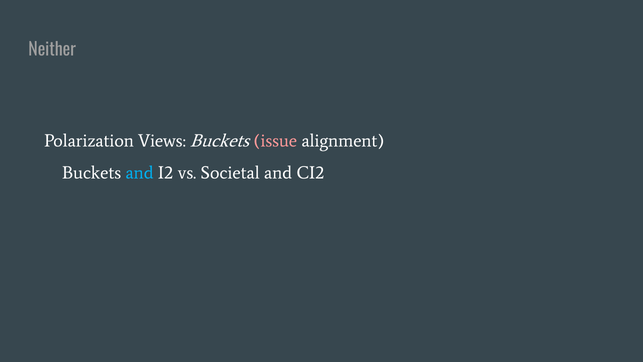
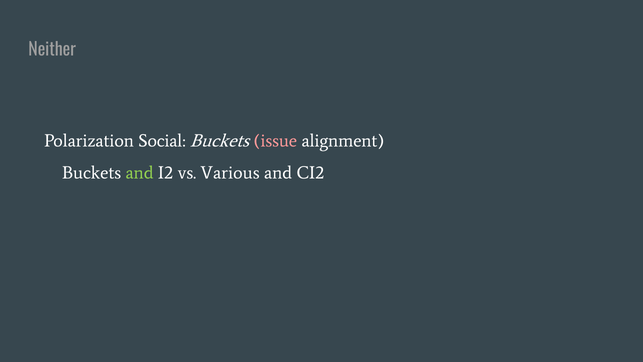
Views: Views -> Social (162, 141)
and colour: light blue -> light green (140, 173)
Societal: Societal -> Various (230, 173)
